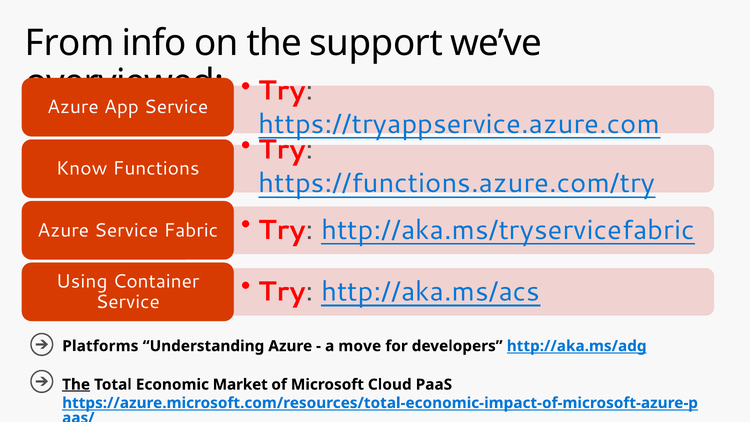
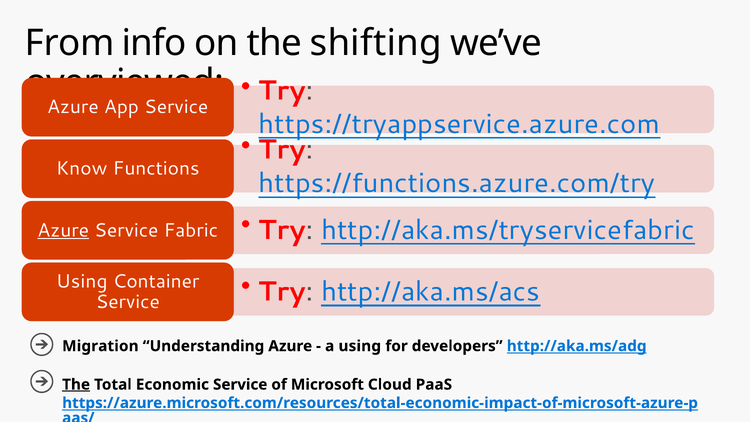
support: support -> shifting (376, 43)
Azure underline: none -> present (63, 230)
Platforms: Platforms -> Migration (100, 346)
a move: move -> using (360, 346)
Economic Market: Market -> Service (240, 384)
